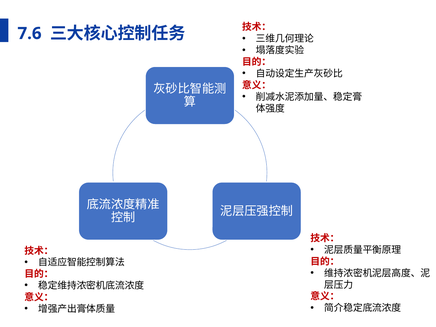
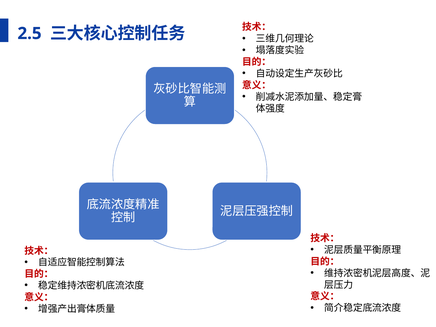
7.6: 7.6 -> 2.5 (30, 33)
